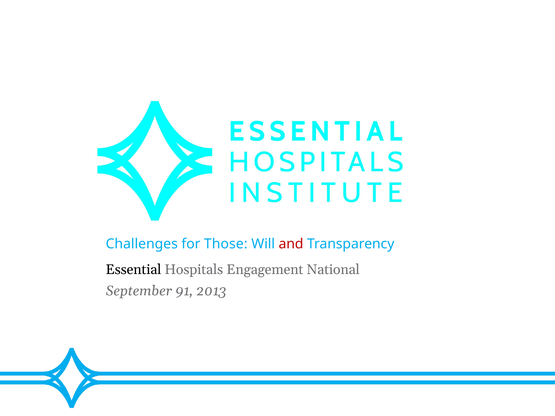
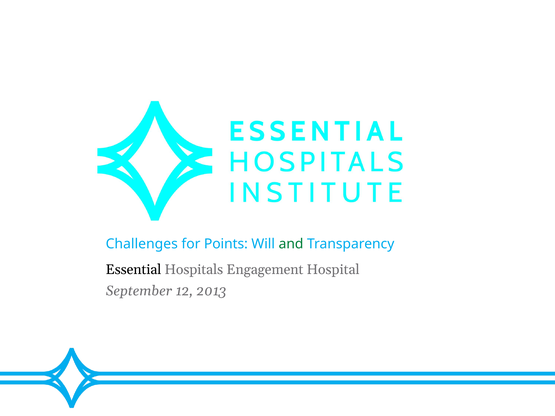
Those: Those -> Points (226, 244)
and colour: red -> green (291, 244)
National: National -> Hospital (333, 270)
91: 91 -> 12 (184, 291)
